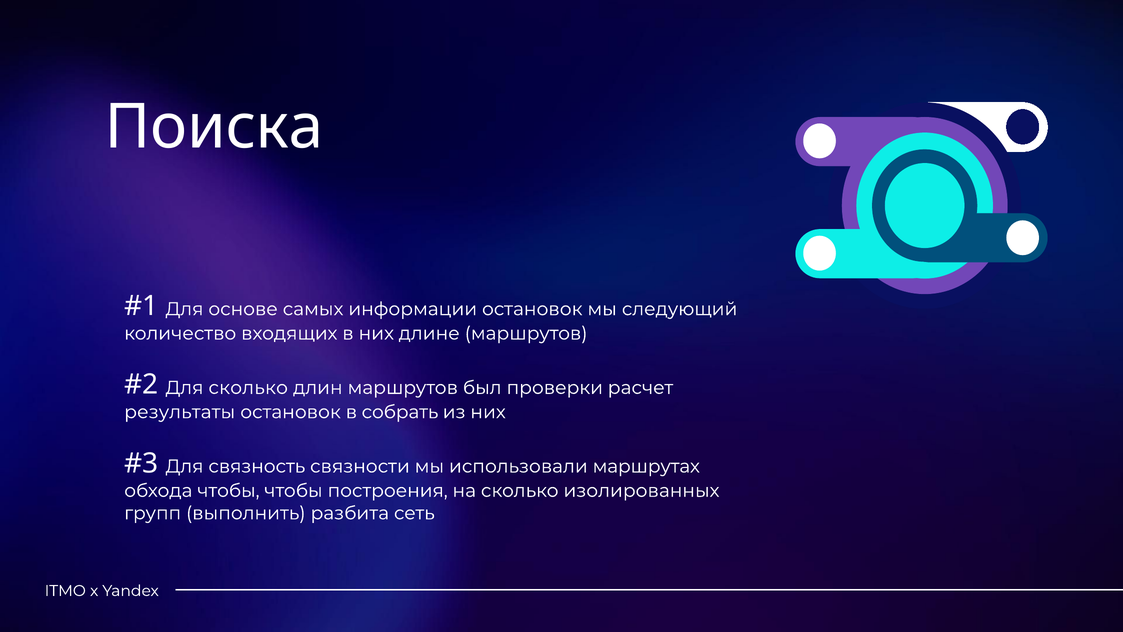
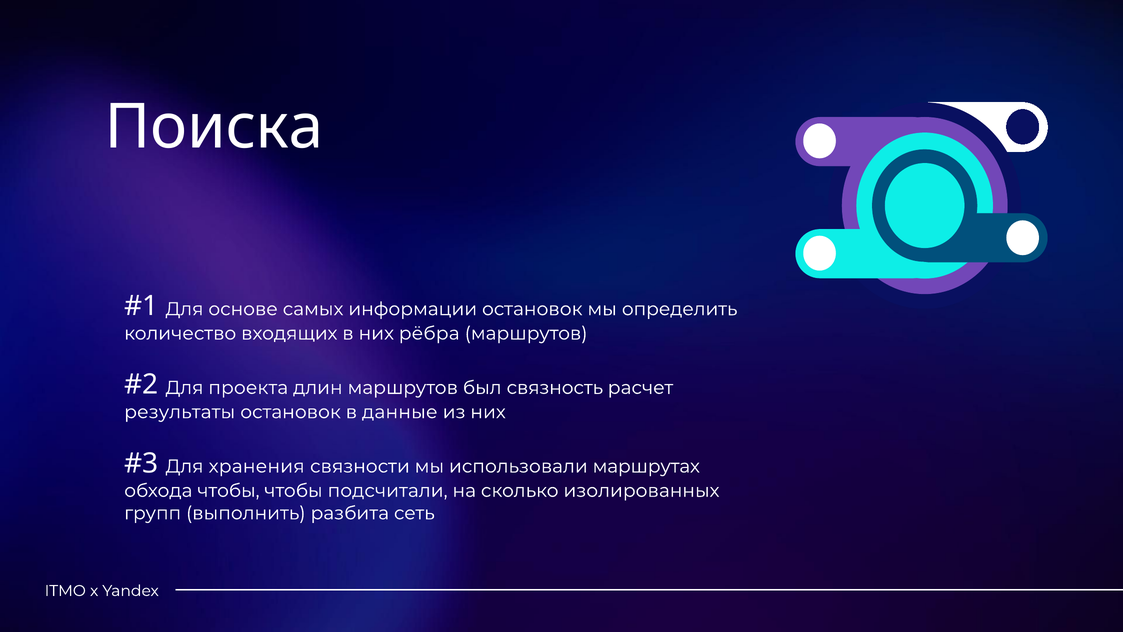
следующий: следующий -> определить (680, 309)
длине: длине -> рёбра (429, 333)
Для сколько: сколько -> проекта (248, 388)
проверки: проверки -> связность (555, 388)
собрать: собрать -> данные (400, 412)
связность: связность -> хранения (257, 466)
построения: построения -> подсчитали (388, 490)
